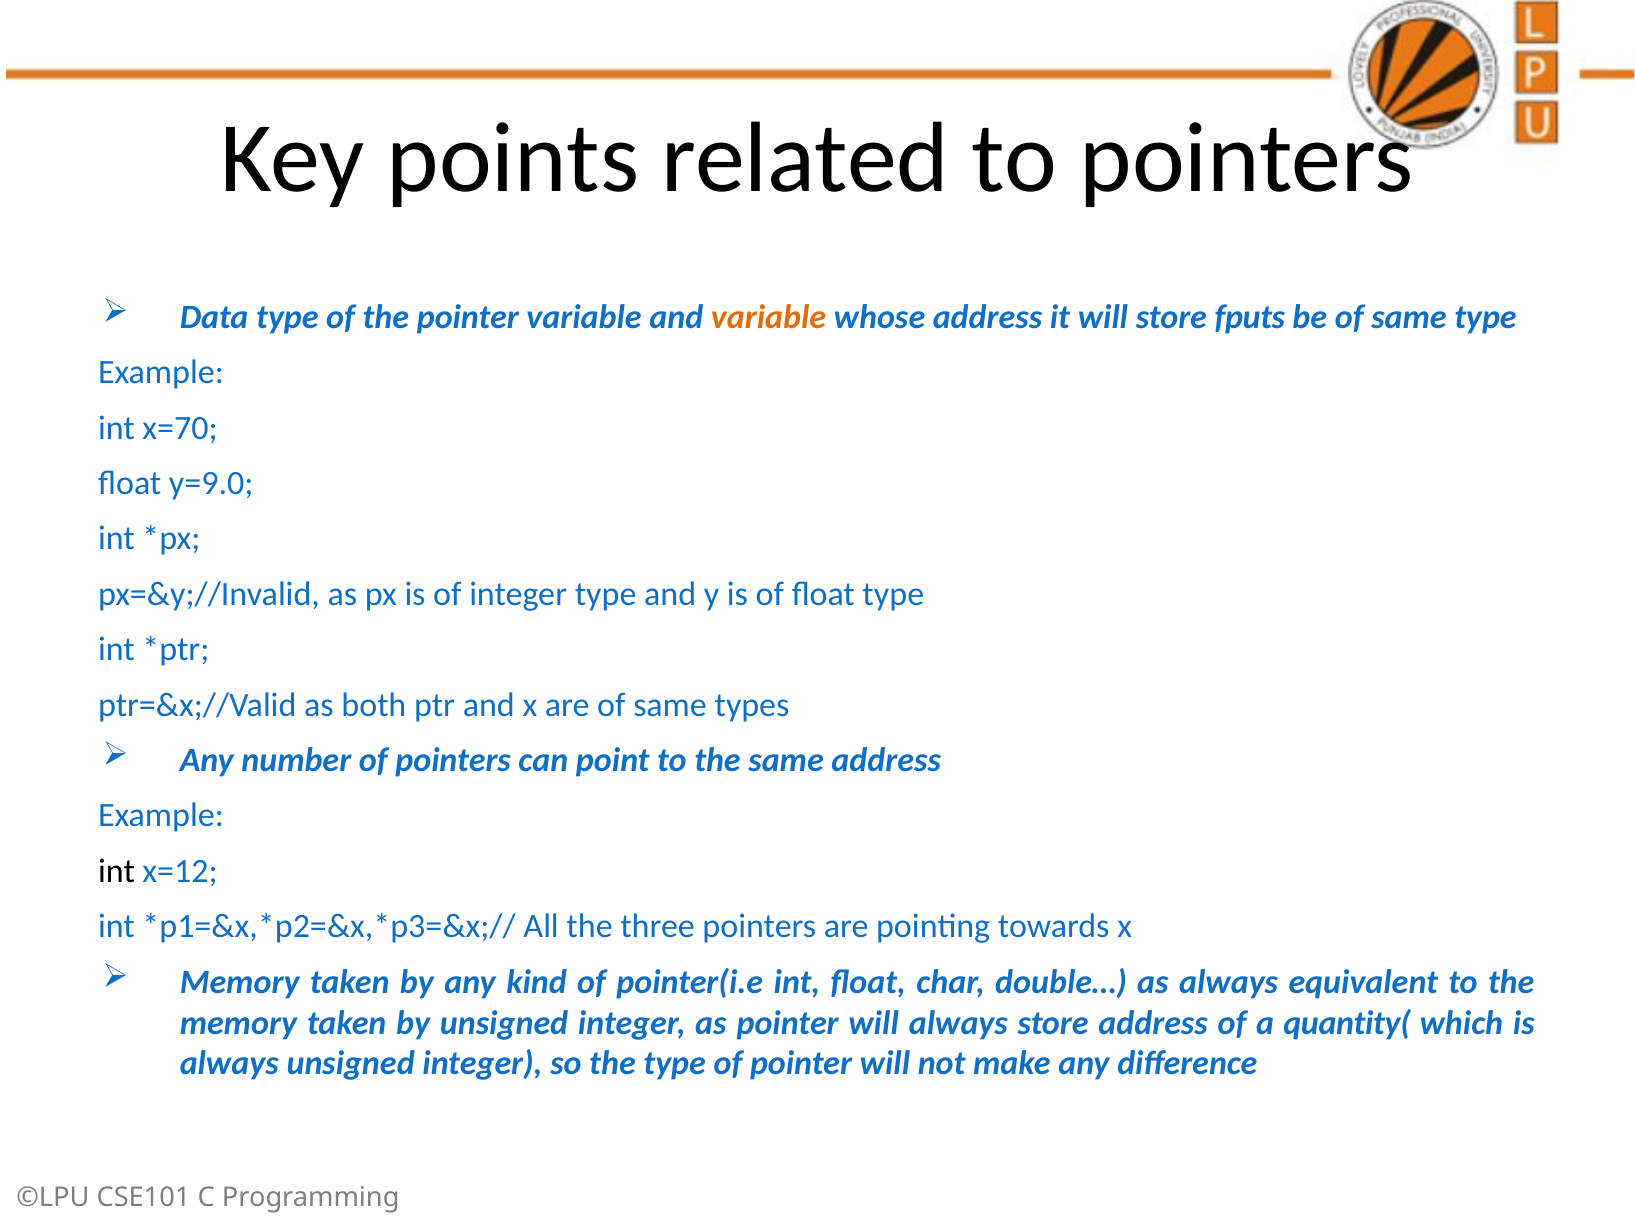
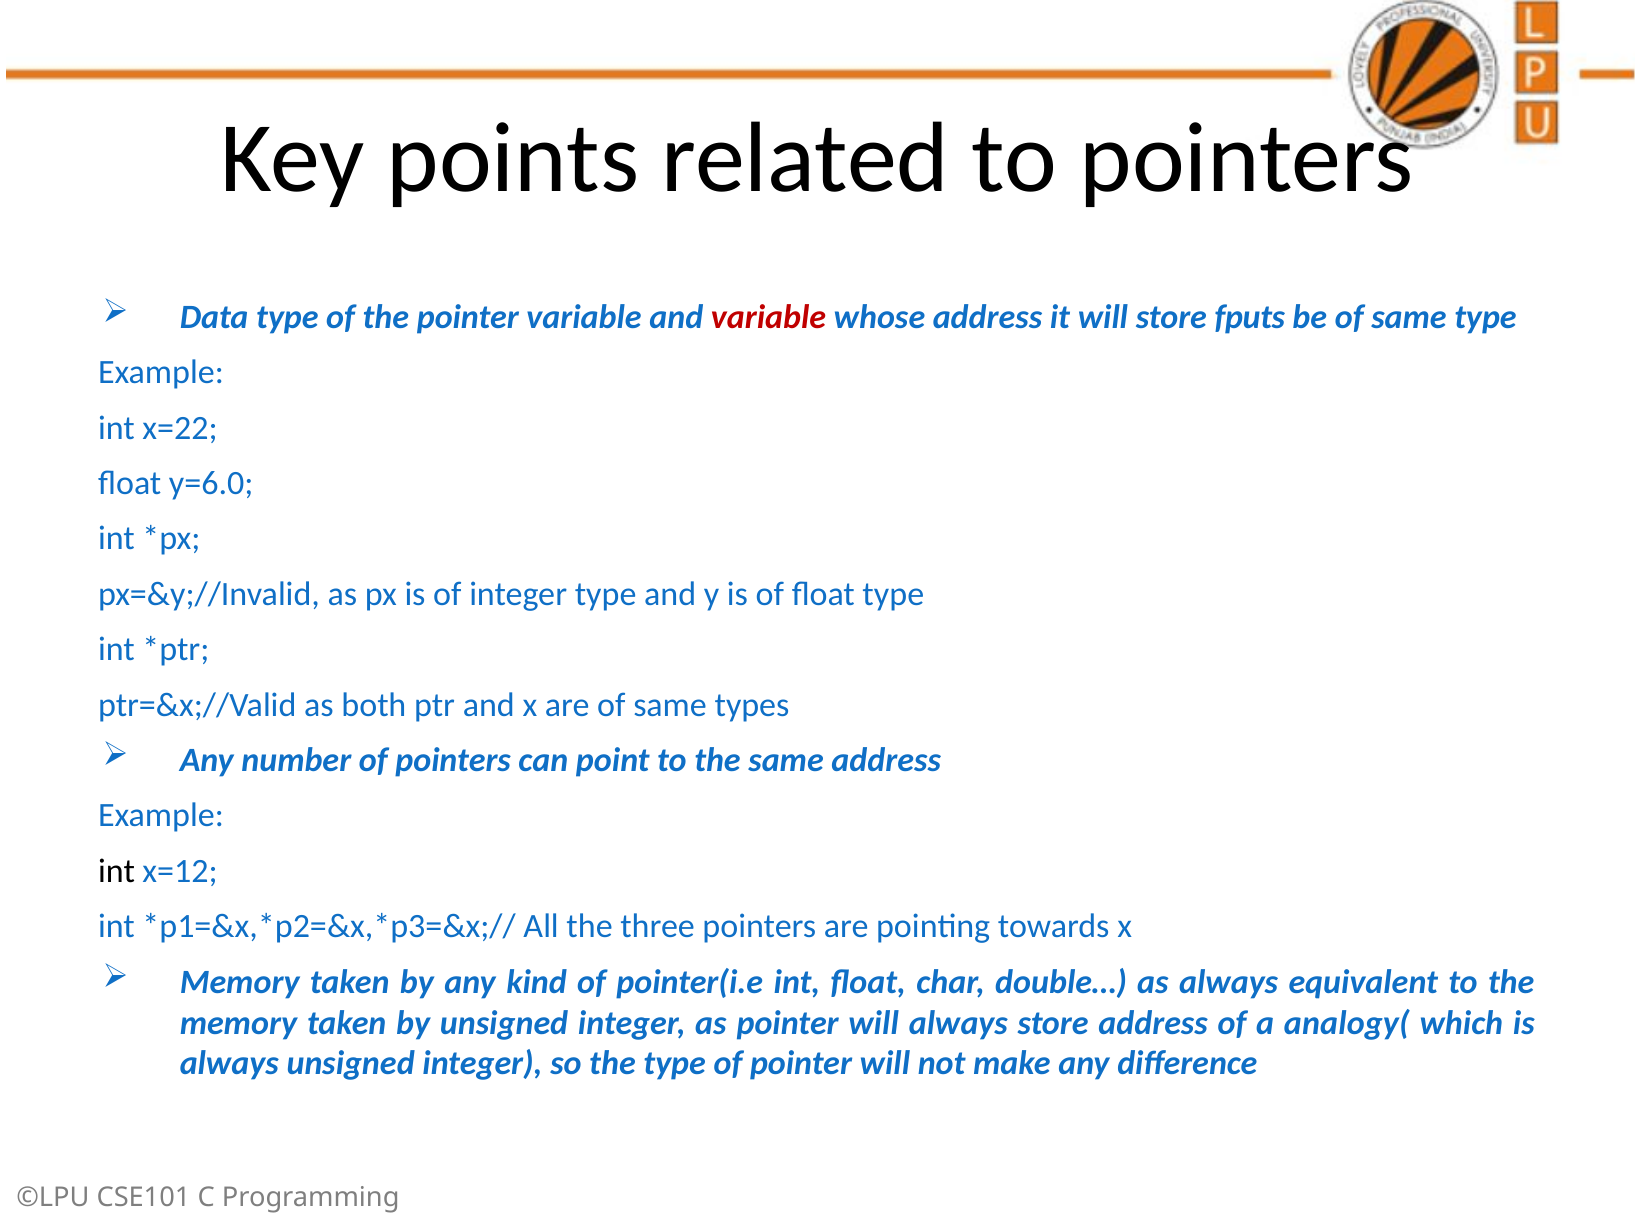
variable colour: orange -> red (768, 317)
x=70: x=70 -> x=22 (180, 428)
y=9.0: y=9.0 -> y=6.0 (211, 483)
quantity(: quantity( -> analogy( (1347, 1023)
